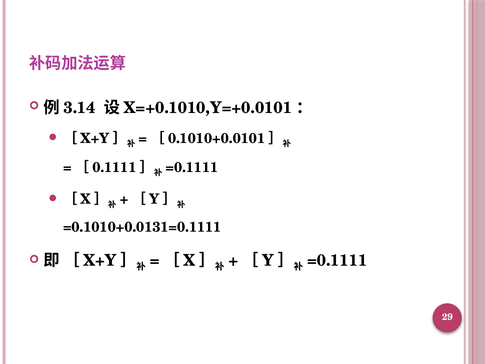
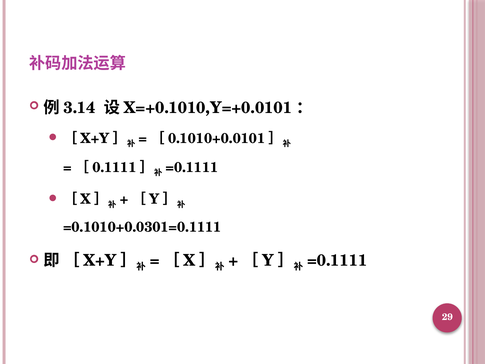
=0.1010+0.0131=0.1111: =0.1010+0.0131=0.1111 -> =0.1010+0.0301=0.1111 (142, 227)
